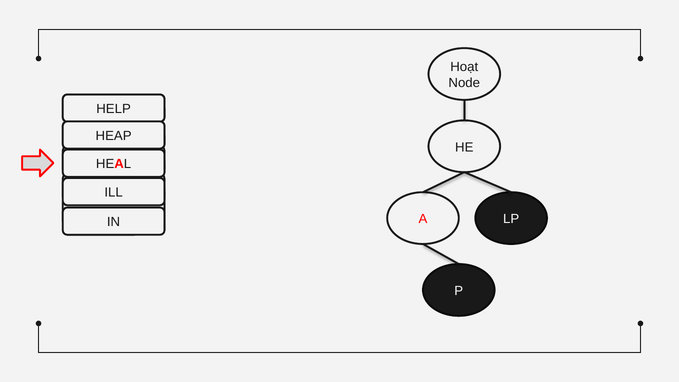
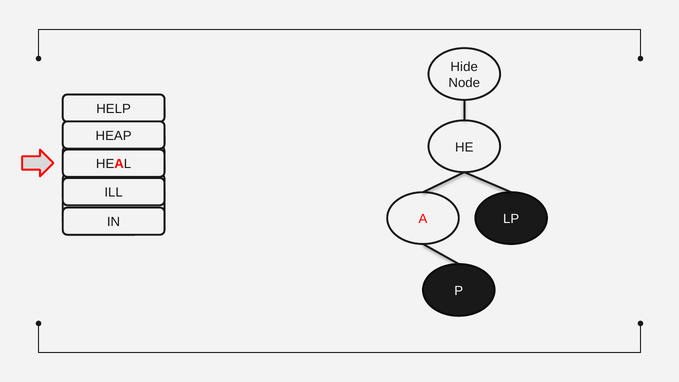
Hoạt: Hoạt -> Hide (464, 67)
